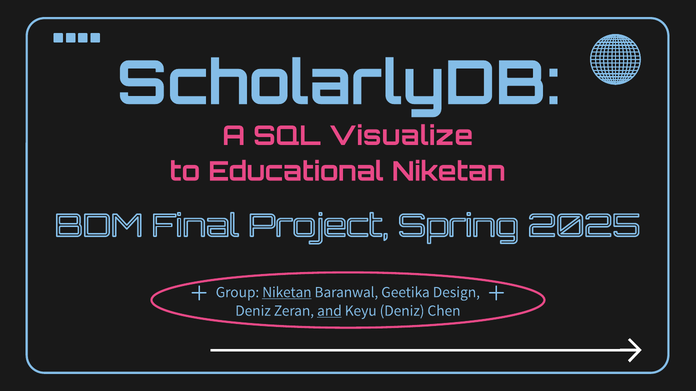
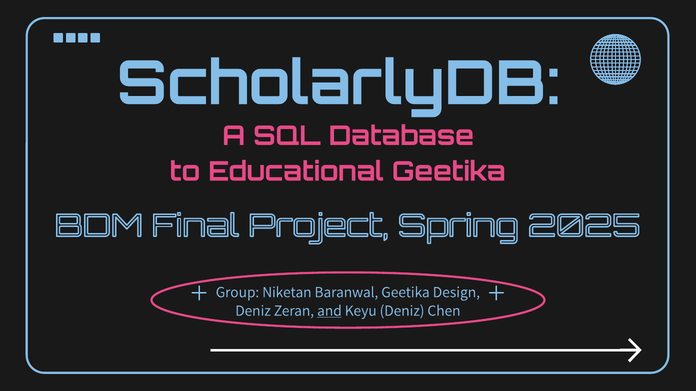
Visualize: Visualize -> Database (401, 136)
Educational Niketan: Niketan -> Geetika (449, 172)
Niketan underline: present -> none (287, 292)
